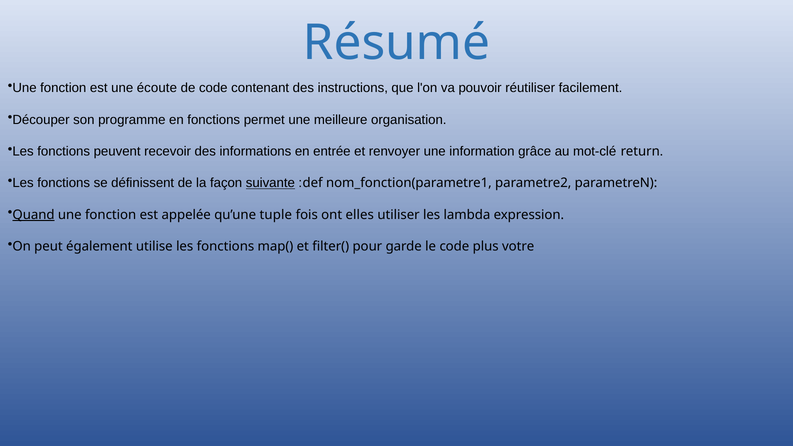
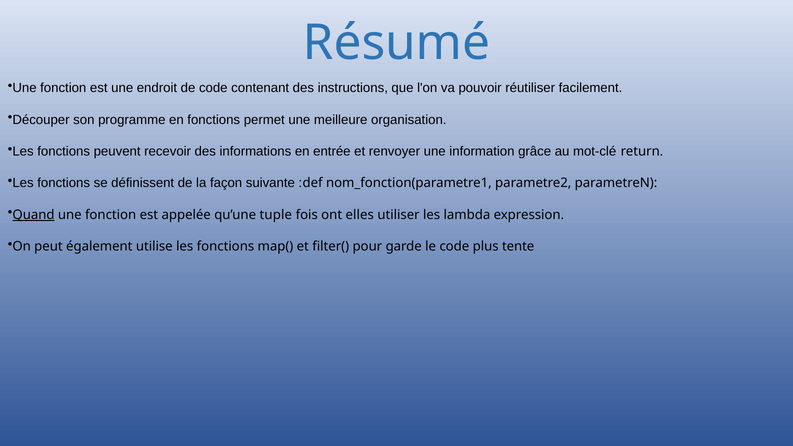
écoute: écoute -> endroit (157, 88)
suivante underline: present -> none (270, 183)
votre: votre -> tente (518, 247)
